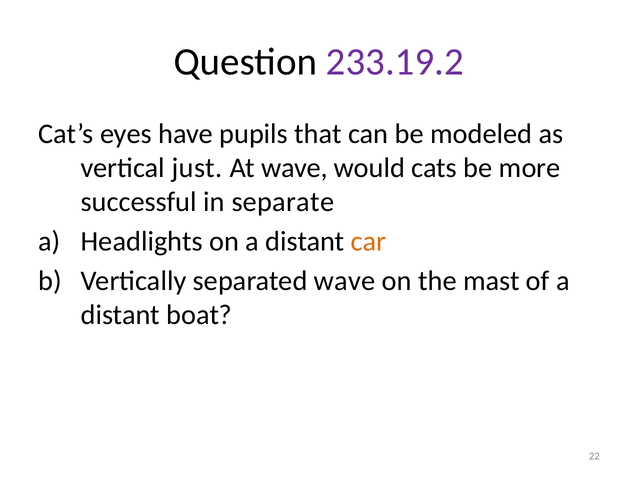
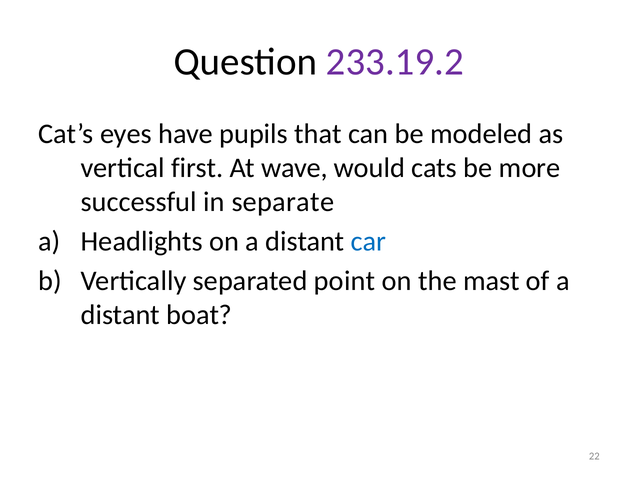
just: just -> first (197, 168)
car colour: orange -> blue (368, 242)
separated wave: wave -> point (345, 281)
